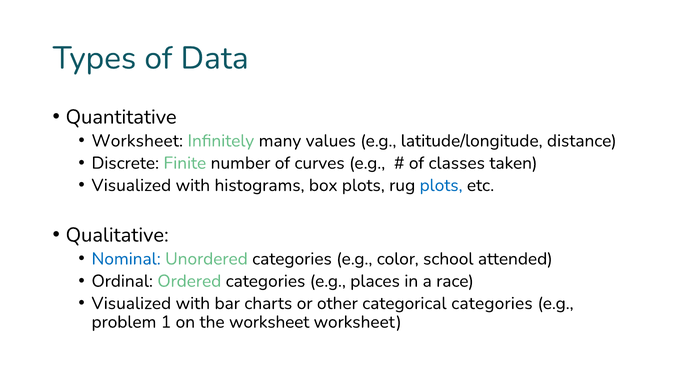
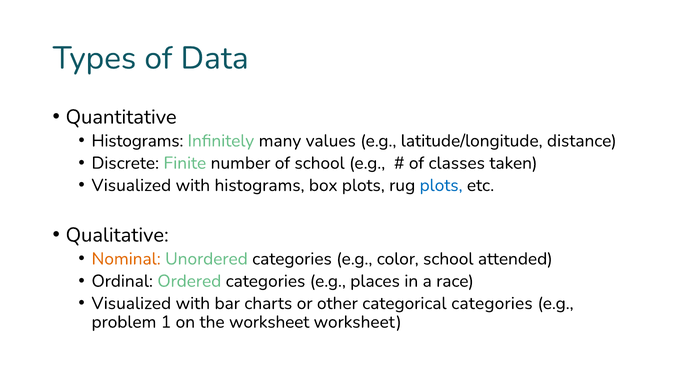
Worksheet: Worksheet -> Histograms (137, 141)
of curves: curves -> school (320, 163)
Nominal colour: blue -> orange (126, 259)
